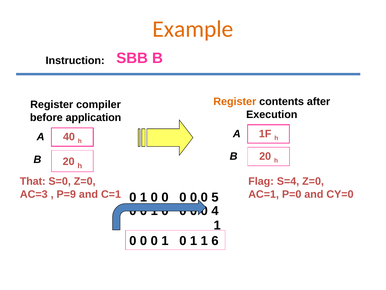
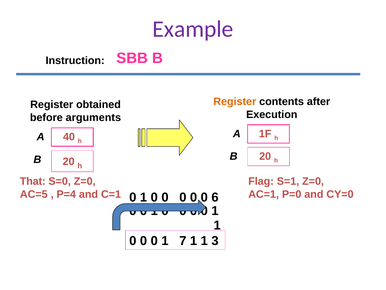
Example colour: orange -> purple (193, 29)
compiler: compiler -> obtained (98, 104)
application: application -> arguments (93, 117)
S=4: S=4 -> S=1 (288, 181)
AC=3: AC=3 -> AC=5 (34, 194)
P=9: P=9 -> P=4 (66, 194)
5: 5 -> 6 (215, 197)
4: 4 -> 1 (215, 210)
0: 0 -> 7 (183, 240)
6: 6 -> 3 (215, 240)
